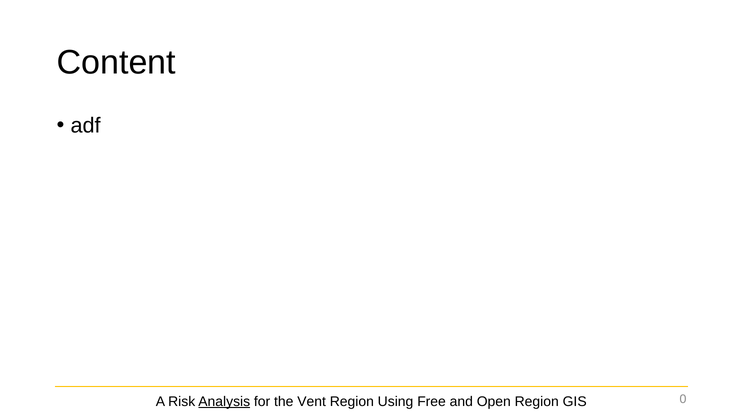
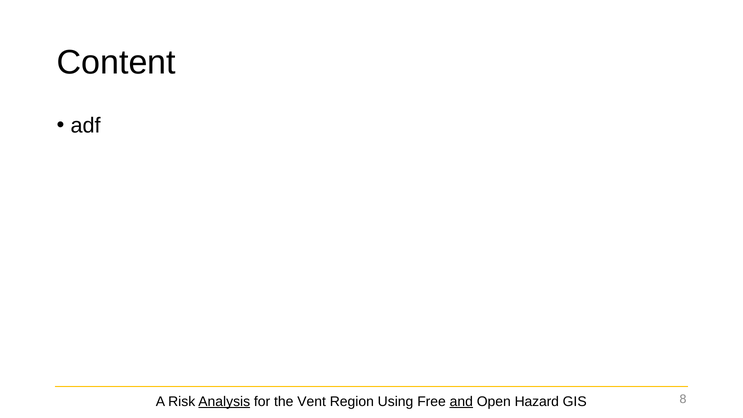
and underline: none -> present (461, 402)
Open Region: Region -> Hazard (537, 402)
0: 0 -> 8 (683, 399)
